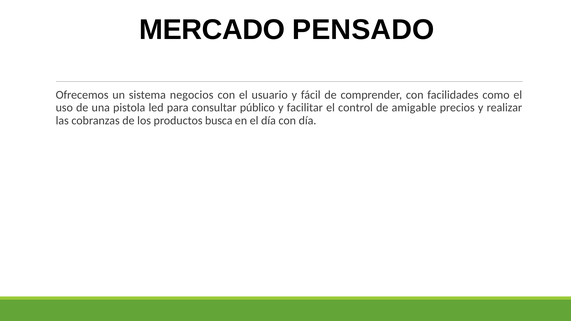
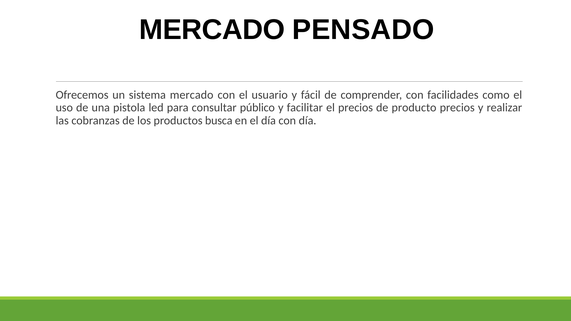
sistema negocios: negocios -> mercado (192, 95)
el control: control -> precios (356, 108)
amigable: amigable -> producto (414, 108)
